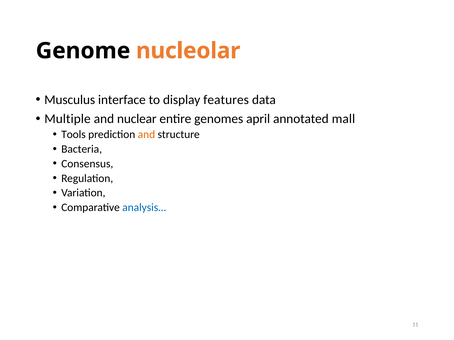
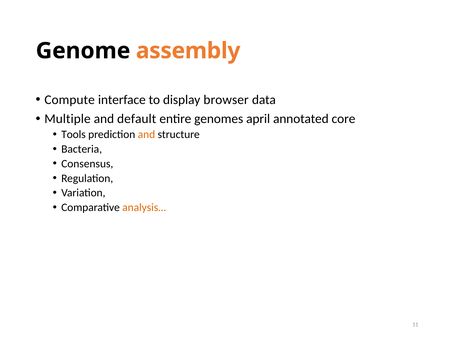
nucleolar: nucleolar -> assembly (188, 51)
Musculus: Musculus -> Compute (70, 100)
features: features -> browser (226, 100)
nuclear: nuclear -> default (137, 119)
mall: mall -> core (344, 119)
analysis… colour: blue -> orange (144, 208)
